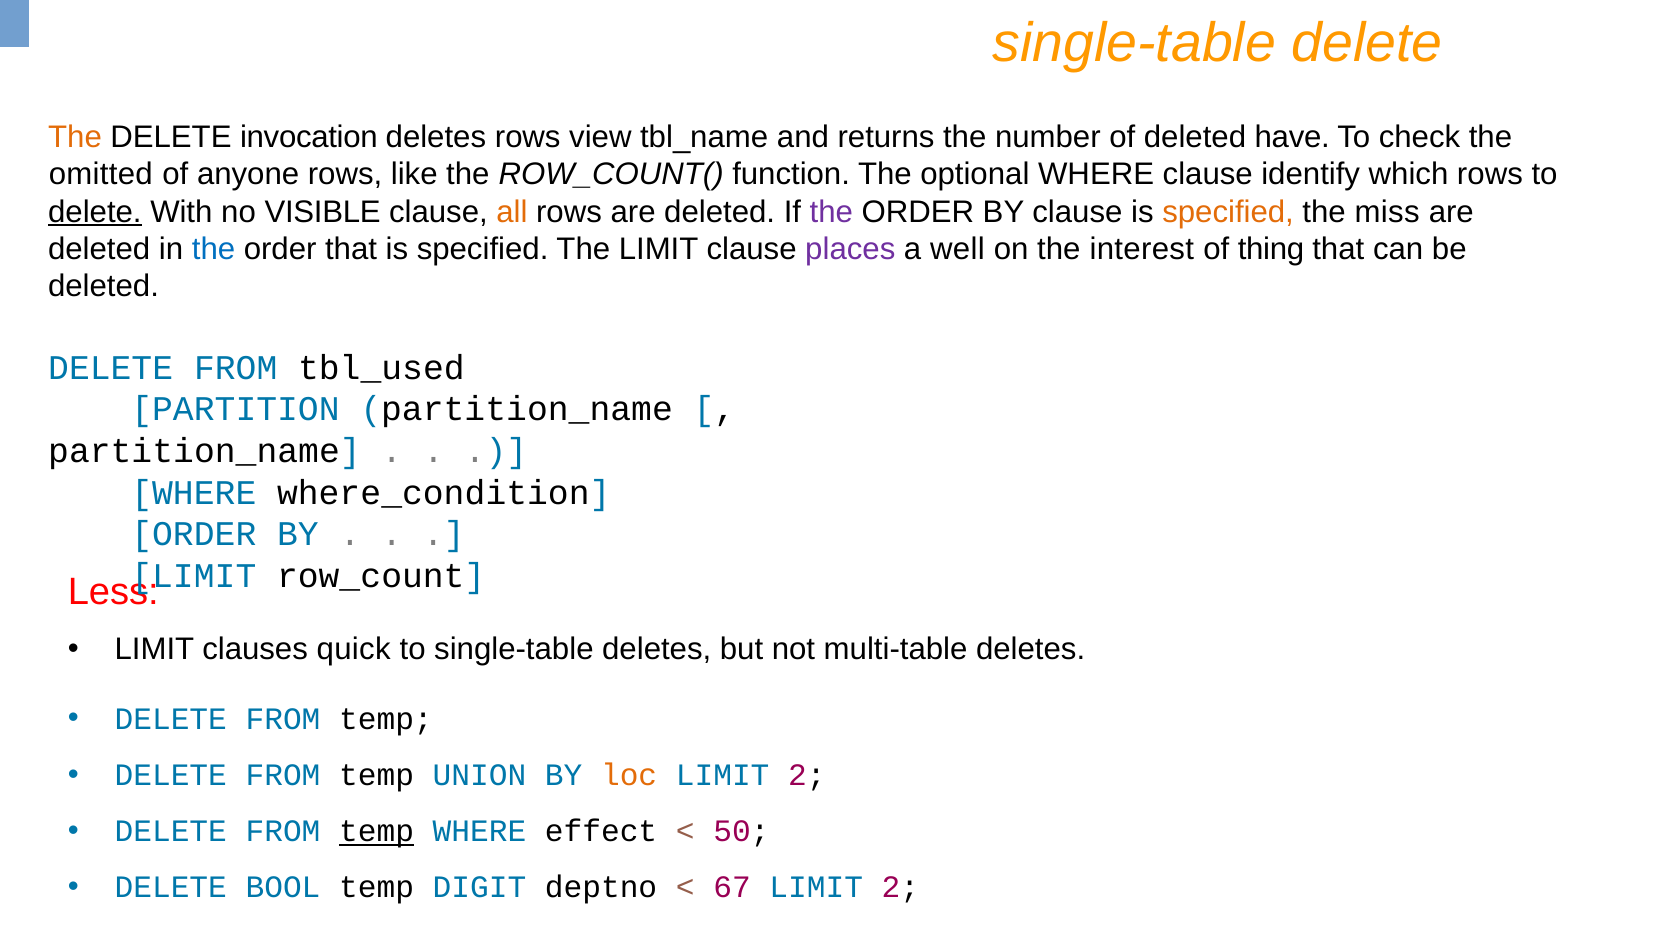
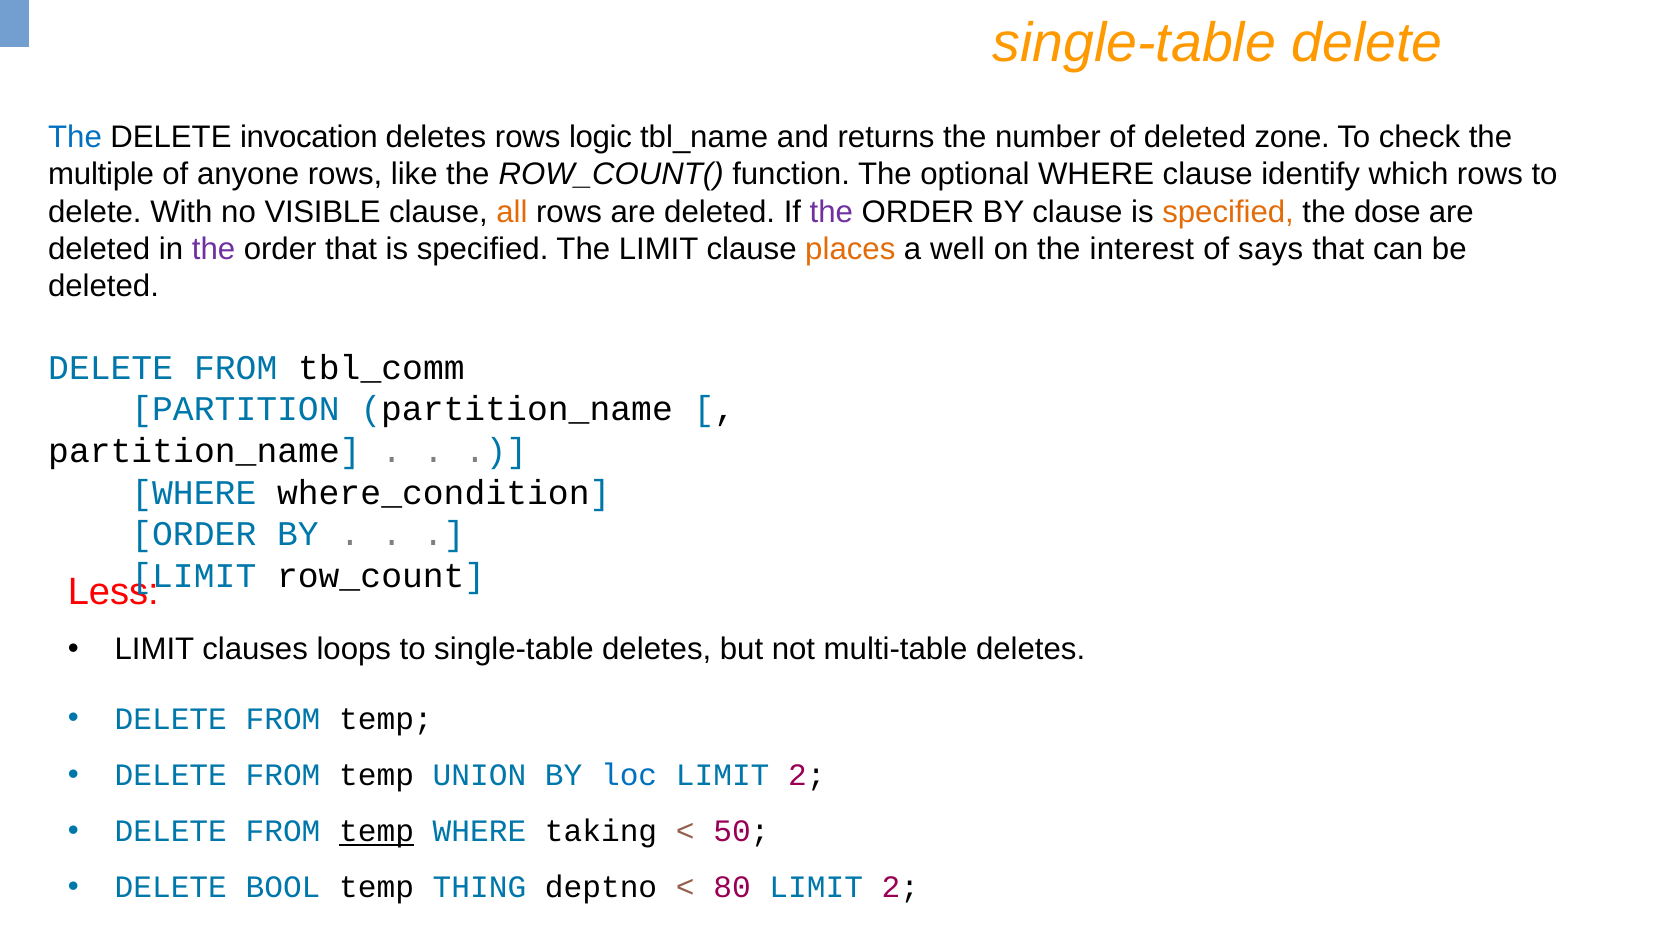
The colour: orange -> blue (75, 137)
view: view -> logic (601, 137)
have: have -> zone (1292, 137)
omitted: omitted -> multiple (101, 174)
delete underline: present -> none (95, 212)
miss: miss -> dose (1387, 212)
the colour: blue -> purple (214, 249)
places colour: purple -> orange (850, 249)
thing: thing -> says (1271, 249)
tbl_used: tbl_used -> tbl_comm (381, 368)
quick: quick -> loops (354, 650)
loc colour: orange -> blue (629, 776)
effect: effect -> taking (601, 832)
DIGIT: DIGIT -> THING (479, 888)
67: 67 -> 80 (732, 888)
